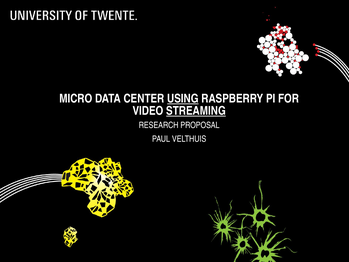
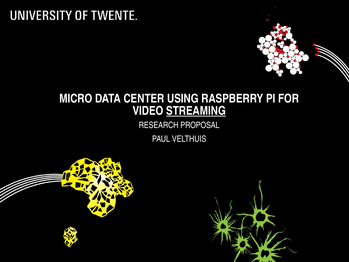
USING underline: present -> none (183, 99)
